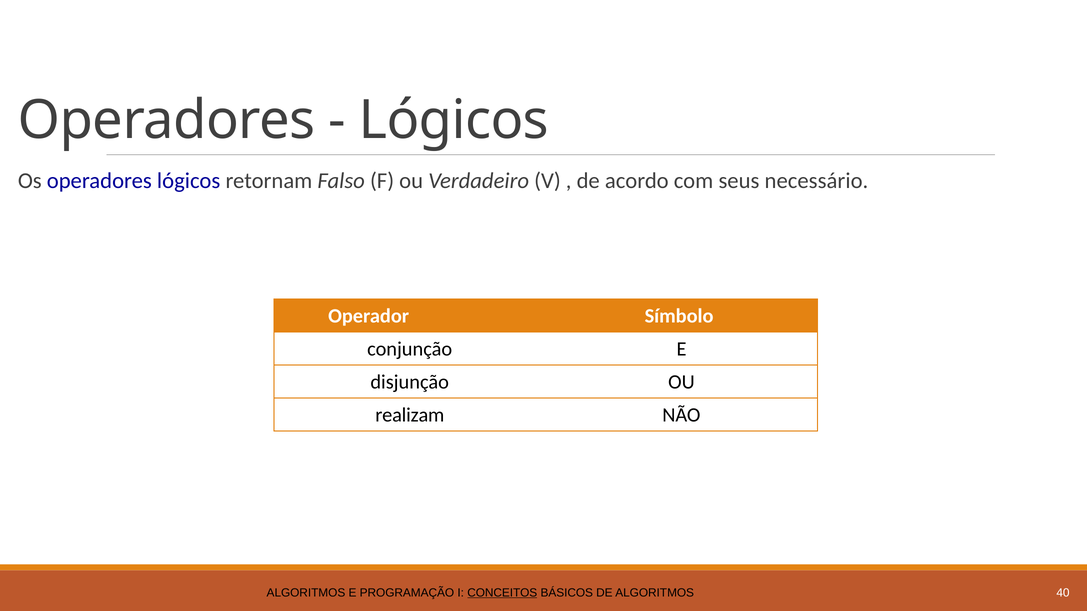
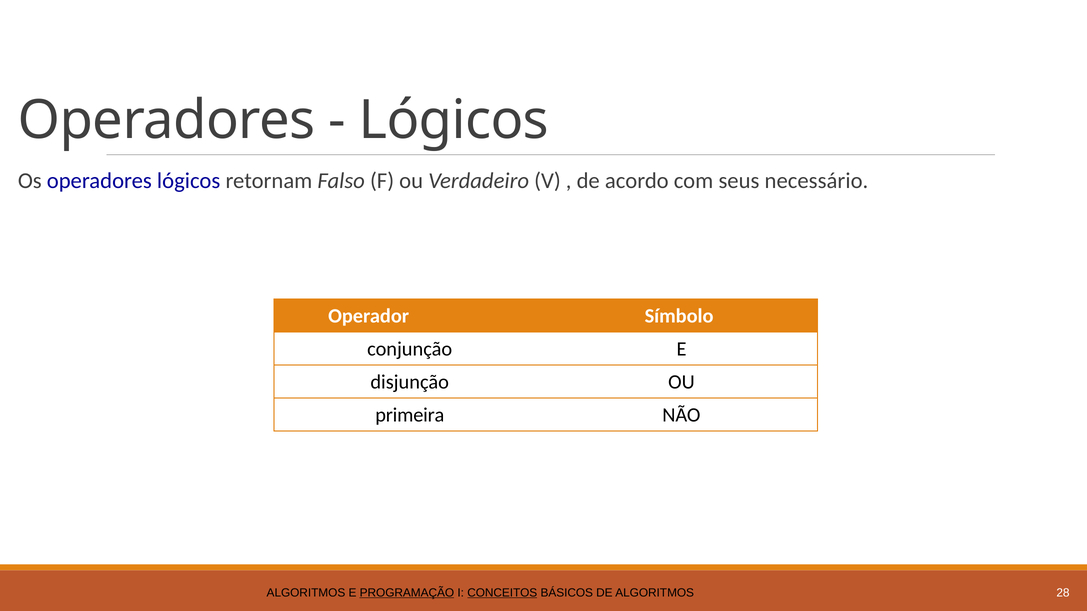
realizam: realizam -> primeira (410, 415)
PROGRAMAÇÃO underline: none -> present (407, 593)
40: 40 -> 28 (1063, 593)
